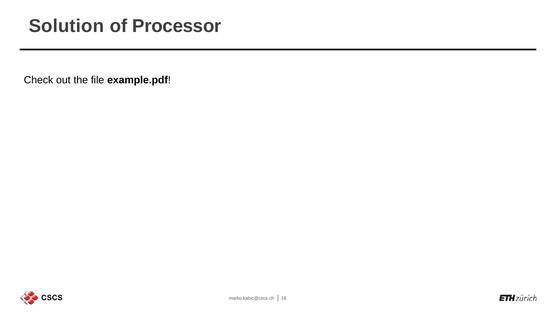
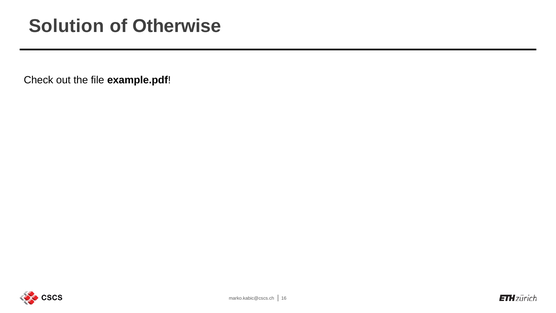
Processor: Processor -> Otherwise (177, 26)
